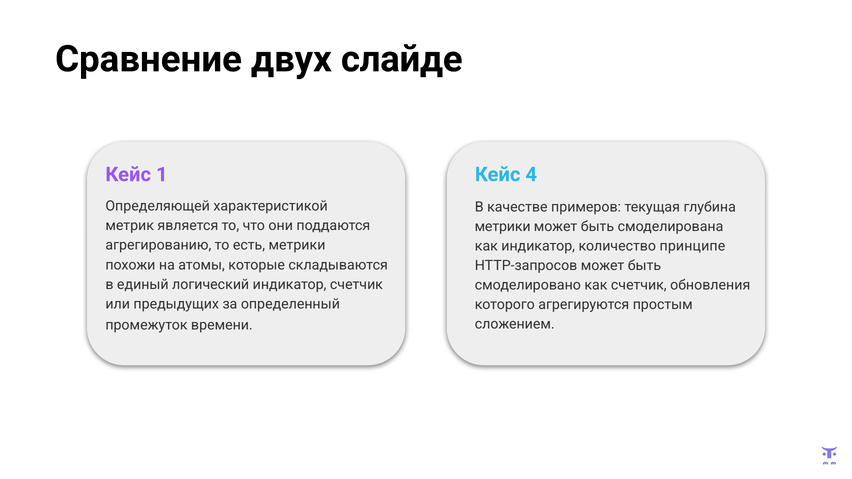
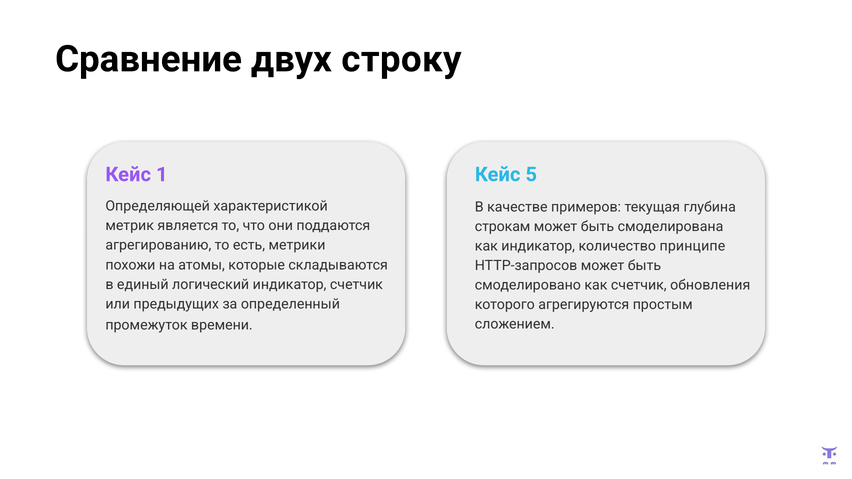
слайде: слайде -> строку (401, 59)
4: 4 -> 5 (531, 175)
метрики: метрики -> строкам (503, 227)
